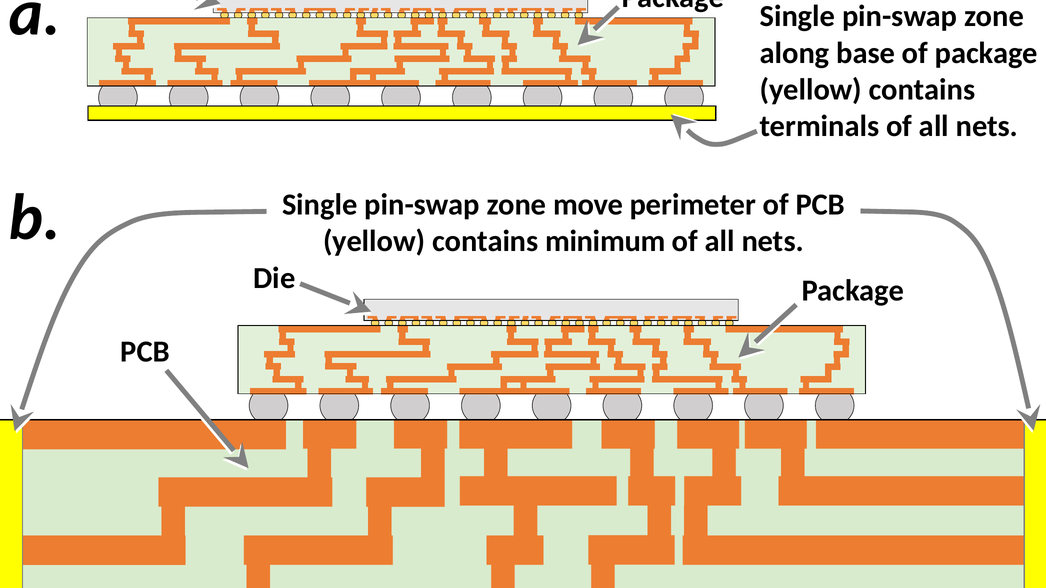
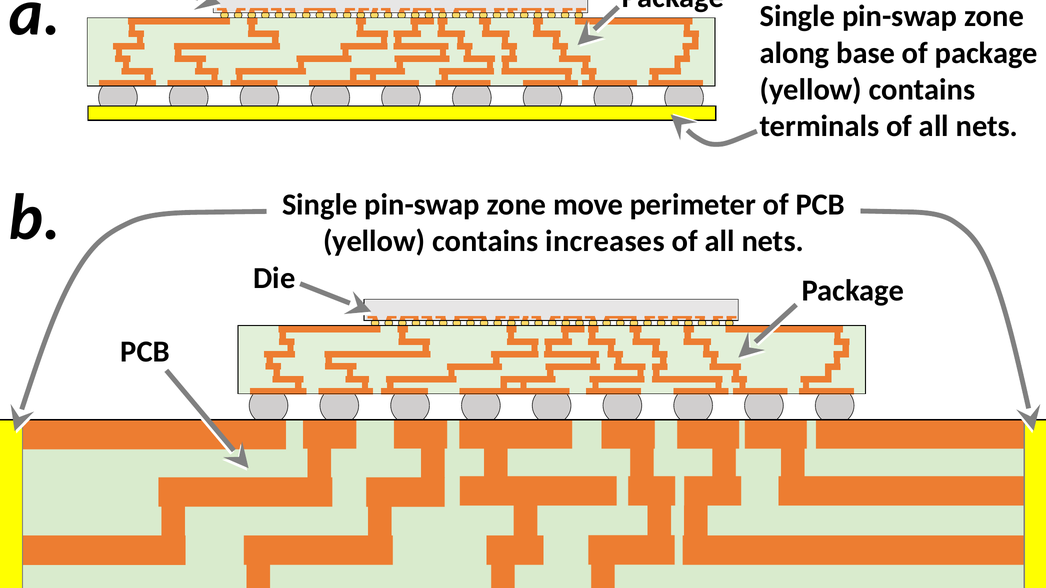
minimum: minimum -> increases (605, 241)
